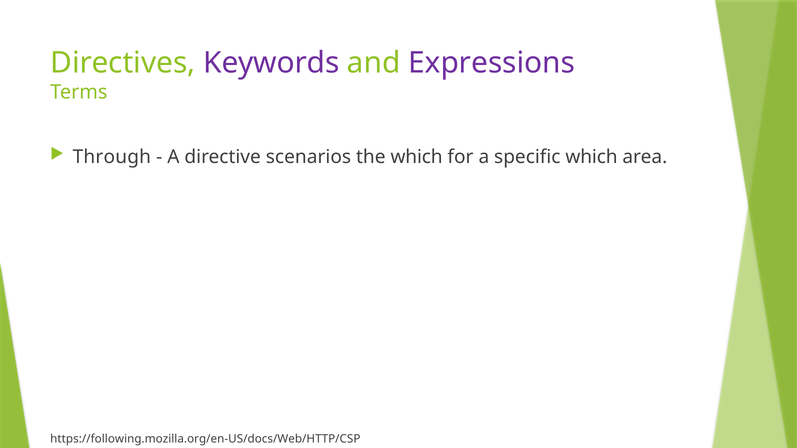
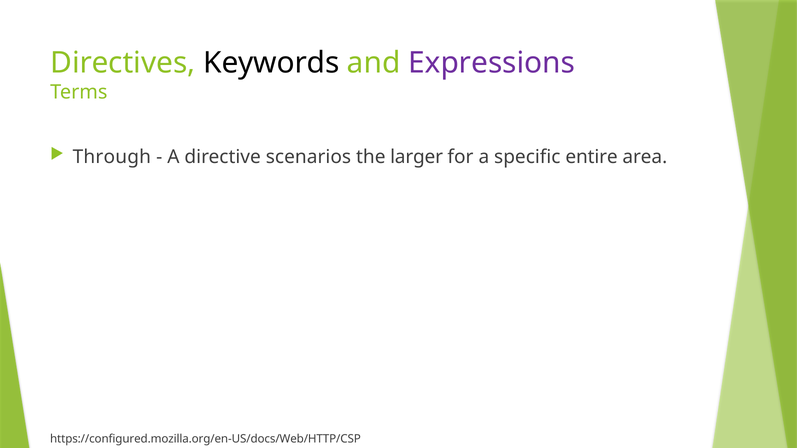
Keywords colour: purple -> black (271, 63)
the which: which -> larger (417, 157)
specific which: which -> entire (592, 157)
https://following.mozilla.org/en-US/docs/Web/HTTP/CSP: https://following.mozilla.org/en-US/docs/Web/HTTP/CSP -> https://configured.mozilla.org/en-US/docs/Web/HTTP/CSP (205, 439)
